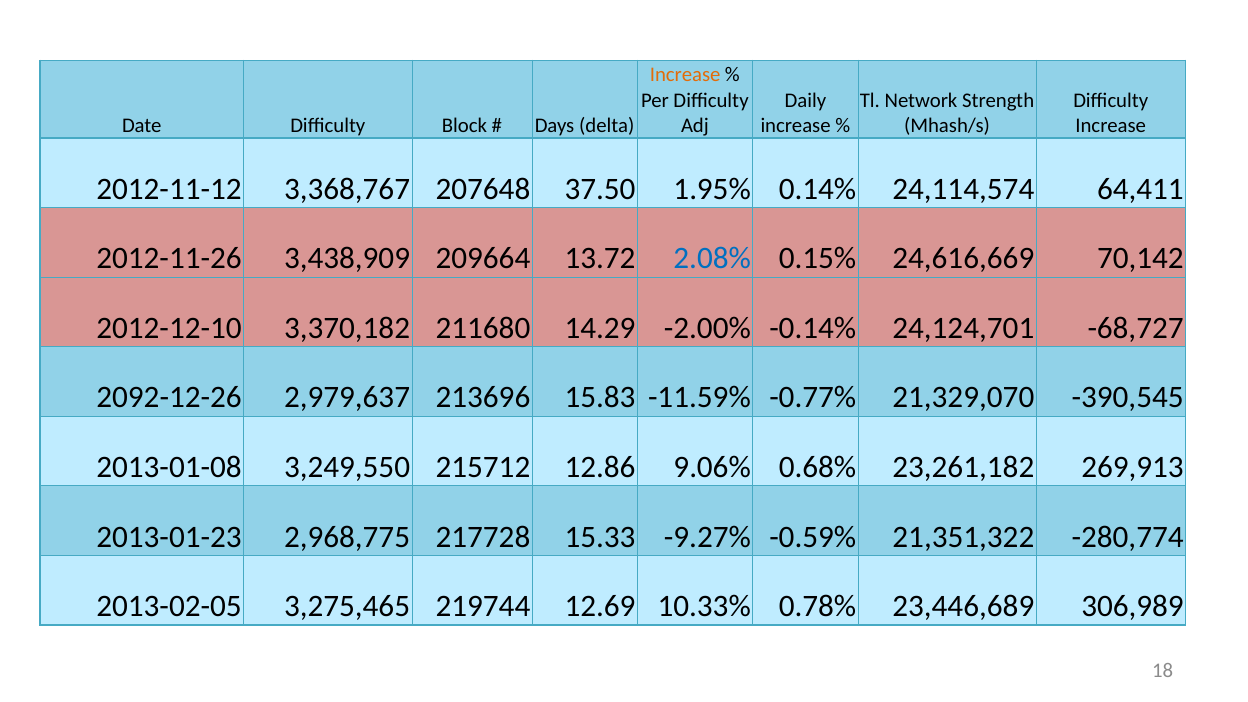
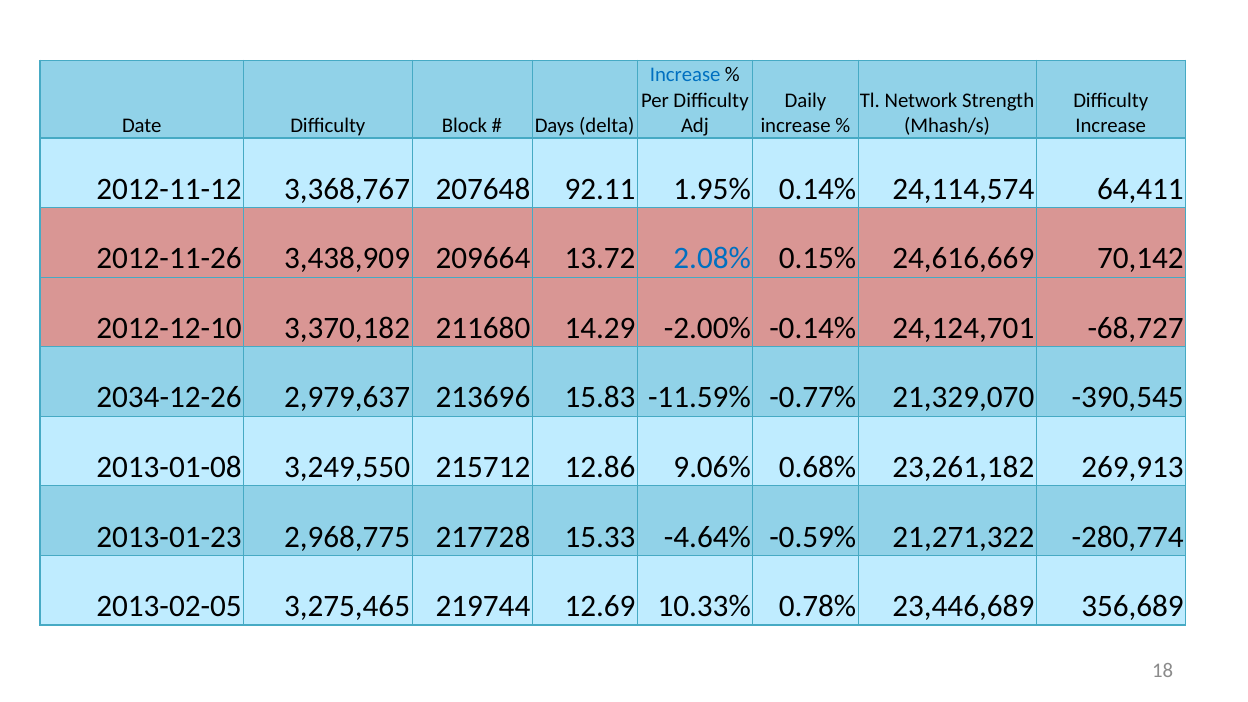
Increase colour: orange -> blue (685, 75)
37.50: 37.50 -> 92.11 (600, 189)
2092-12-26: 2092-12-26 -> 2034-12-26 (169, 398)
-9.27%: -9.27% -> -4.64% (707, 537)
21,351,322: 21,351,322 -> 21,271,322 (963, 537)
306,989: 306,989 -> 356,689 (1133, 606)
